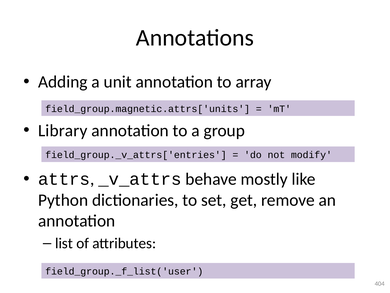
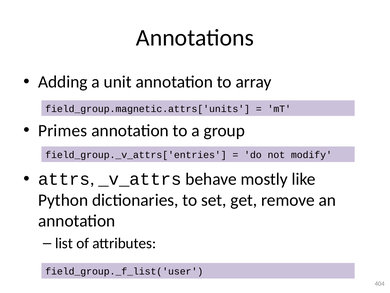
Library: Library -> Primes (63, 130)
